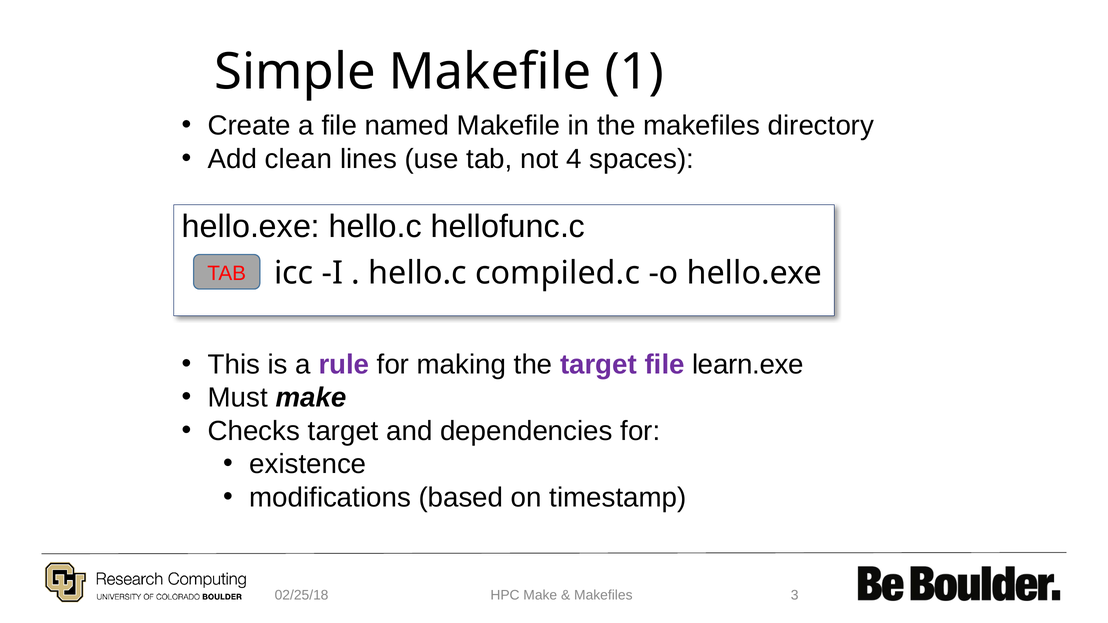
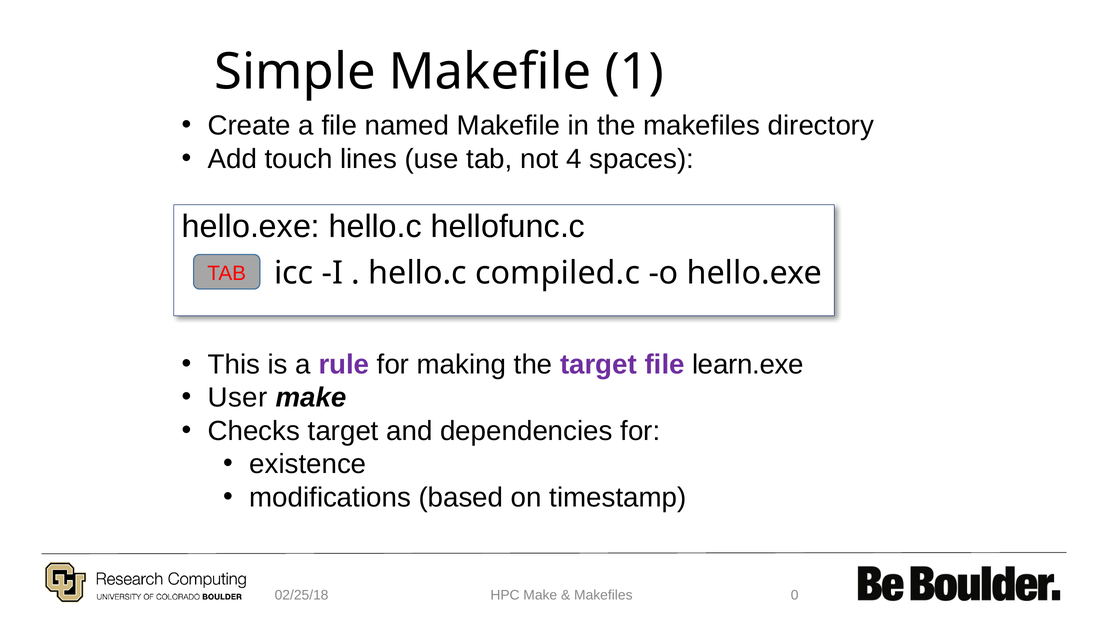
clean: clean -> touch (299, 159)
Must: Must -> User (238, 398)
3: 3 -> 0 (795, 595)
